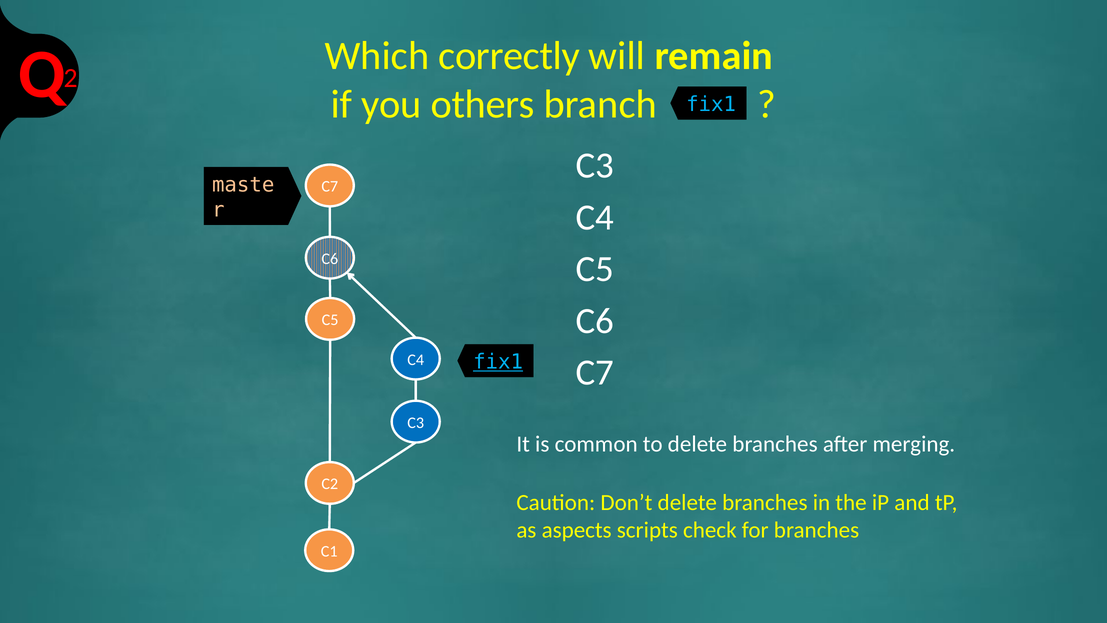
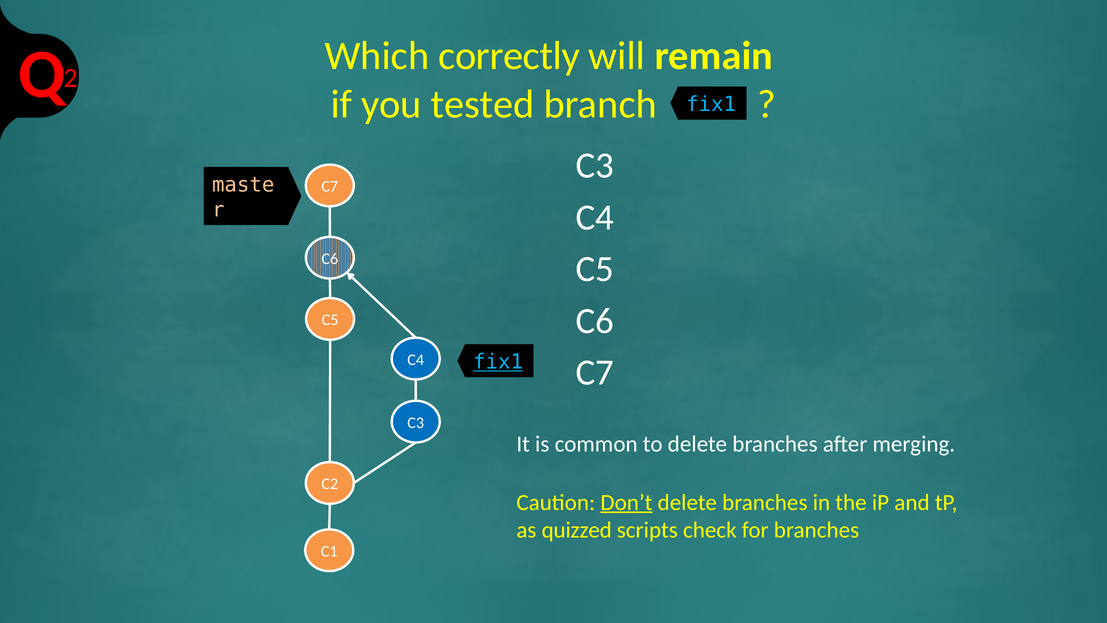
others: others -> tested (483, 105)
Don’t underline: none -> present (626, 502)
aspects: aspects -> quizzed (577, 530)
